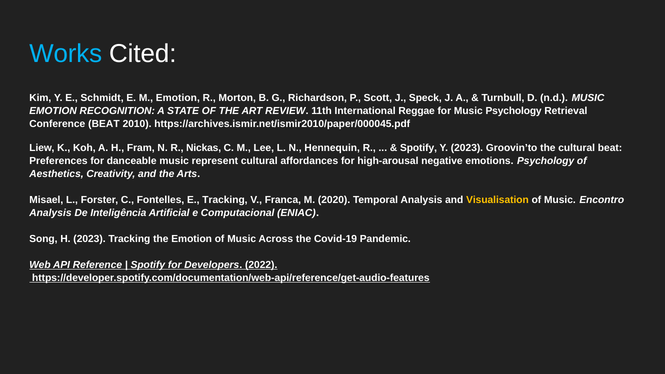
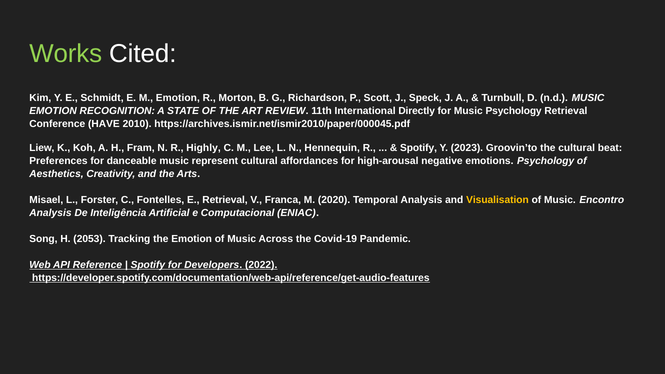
Works colour: light blue -> light green (66, 54)
Reggae: Reggae -> Directly (417, 111)
Conference BEAT: BEAT -> HAVE (104, 124)
Nickas: Nickas -> Highly (204, 148)
E Tracking: Tracking -> Retrieval (225, 200)
H 2023: 2023 -> 2053 (89, 239)
